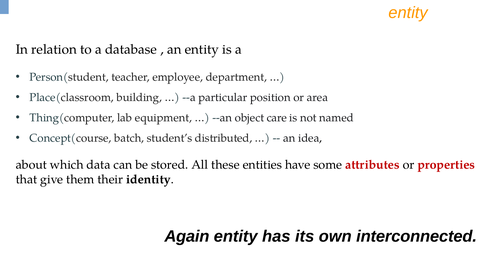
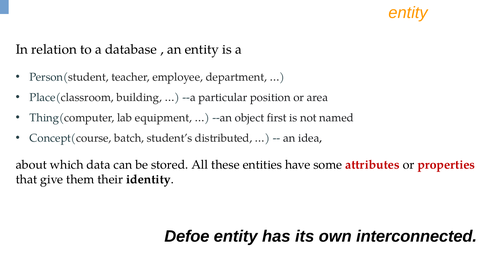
care: care -> first (277, 117)
Again: Again -> Defoe (187, 236)
